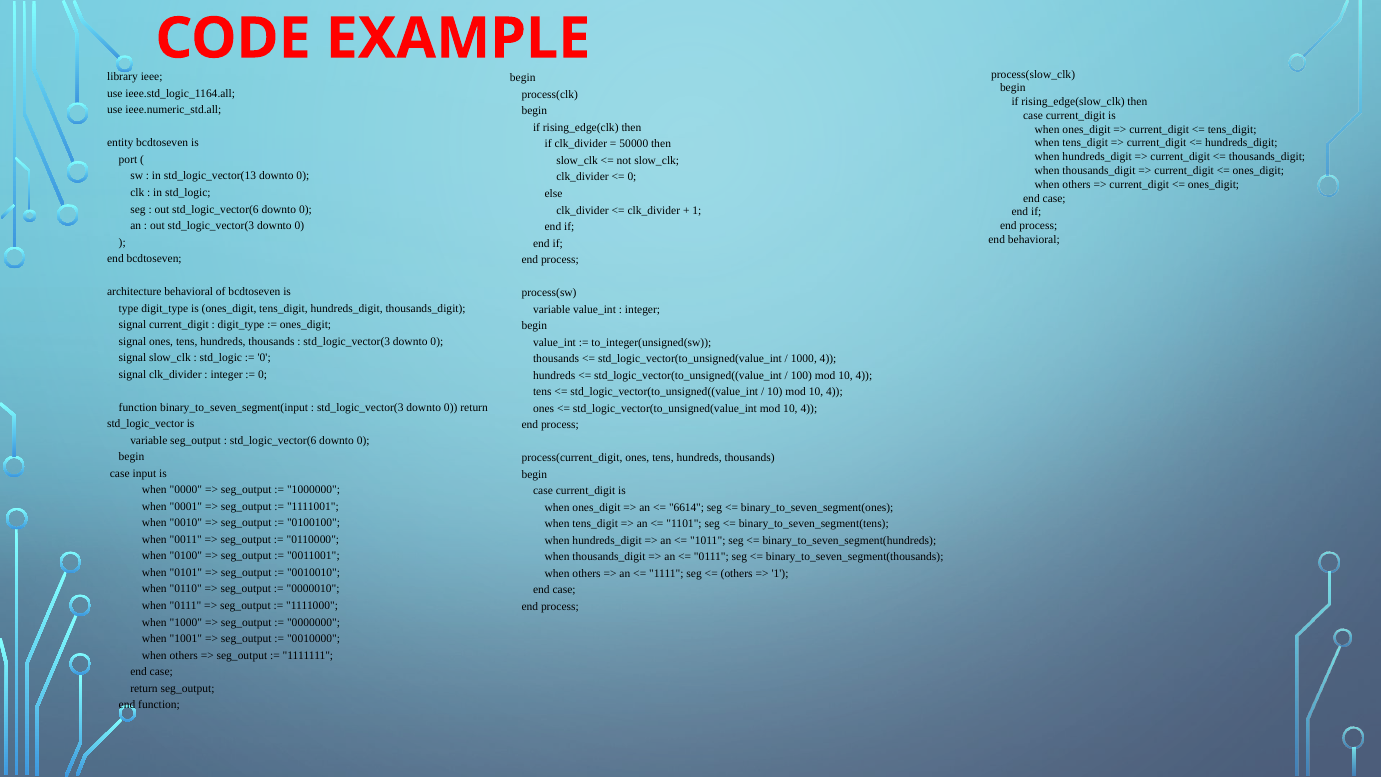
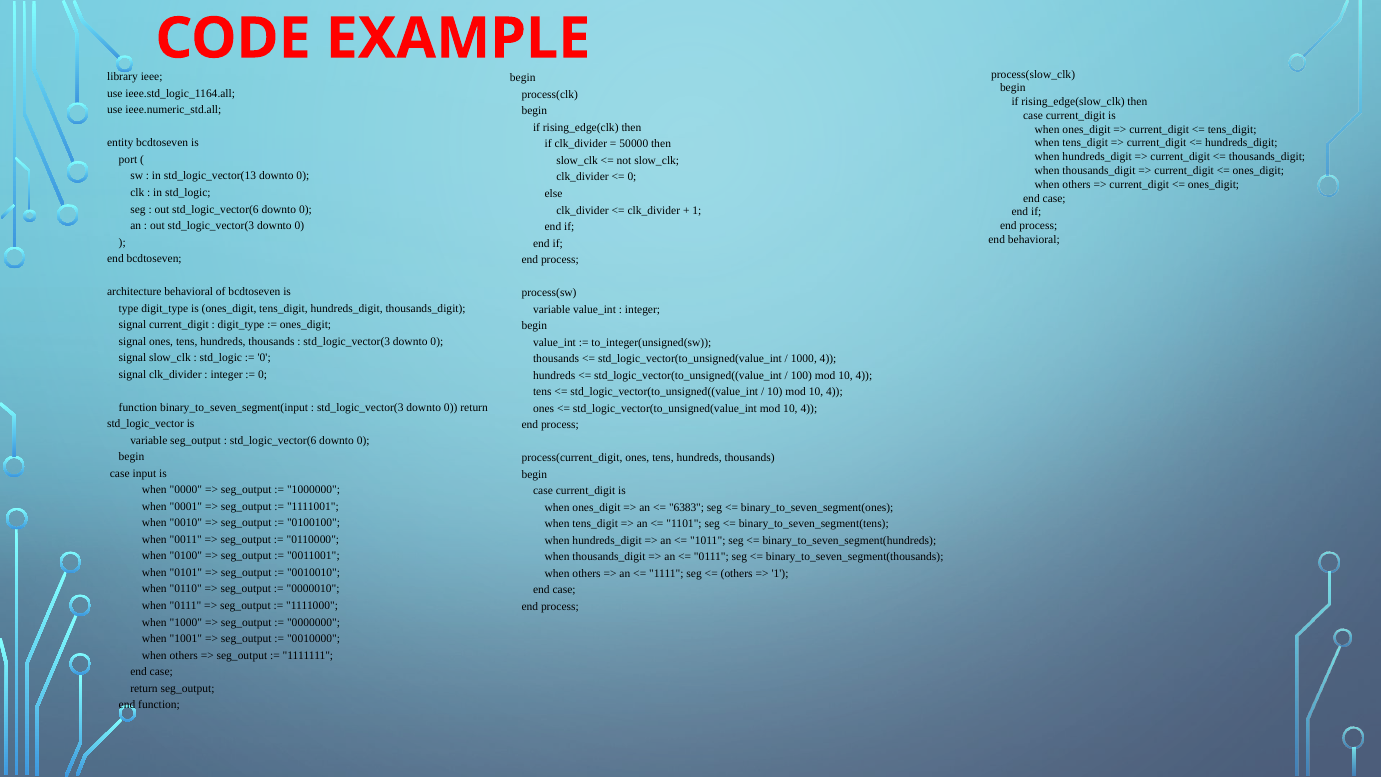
6614: 6614 -> 6383 (687, 507)
